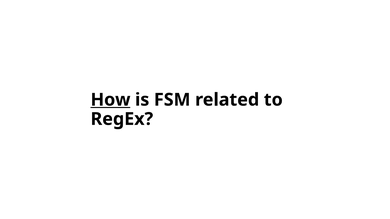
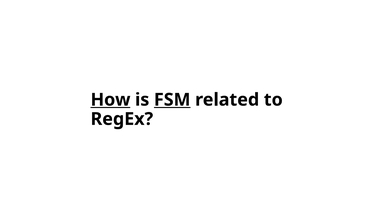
FSM underline: none -> present (172, 100)
